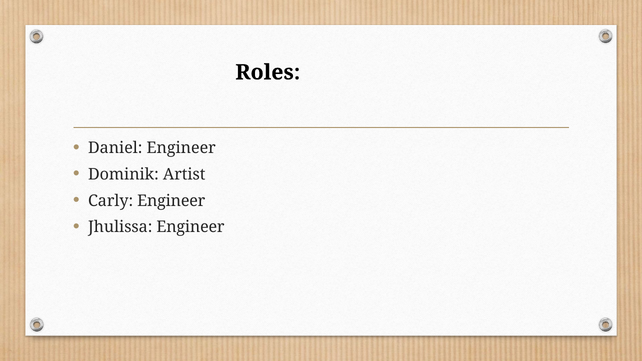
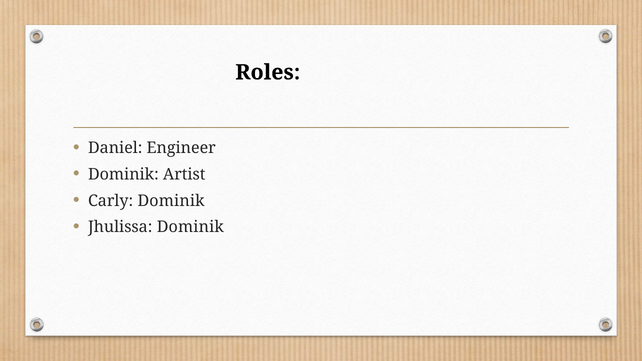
Carly Engineer: Engineer -> Dominik (171, 201)
Jhulissa Engineer: Engineer -> Dominik (190, 227)
